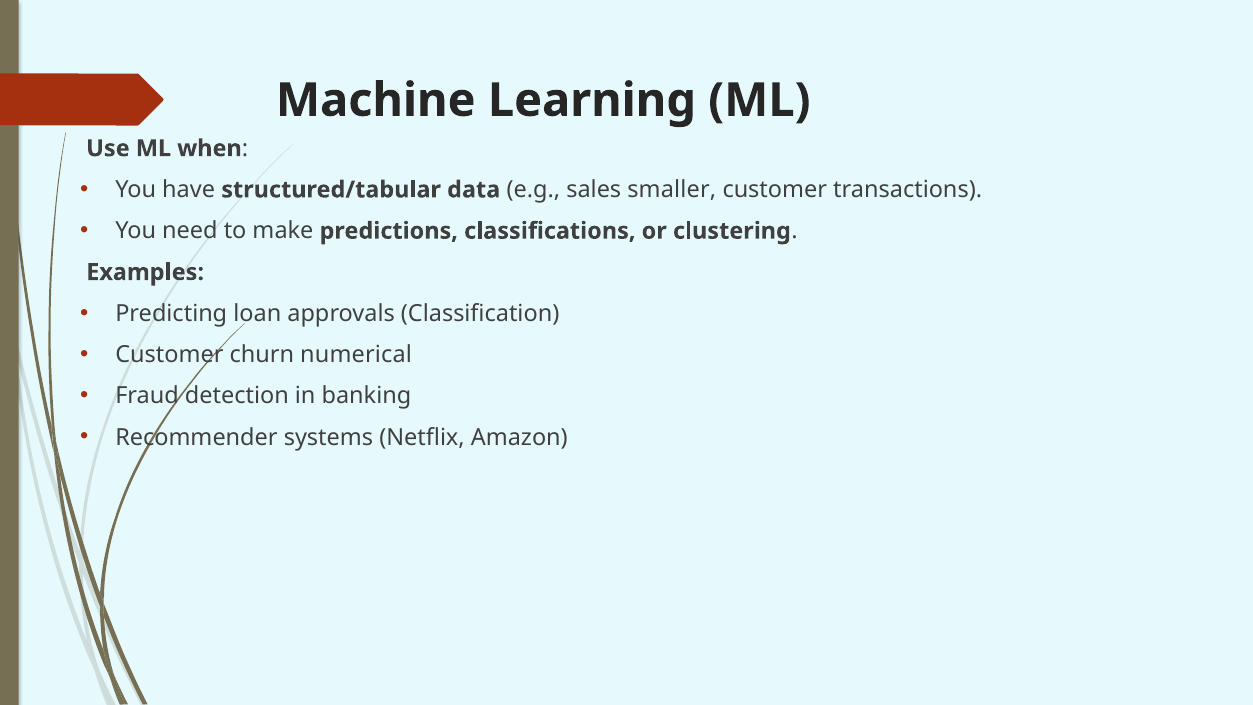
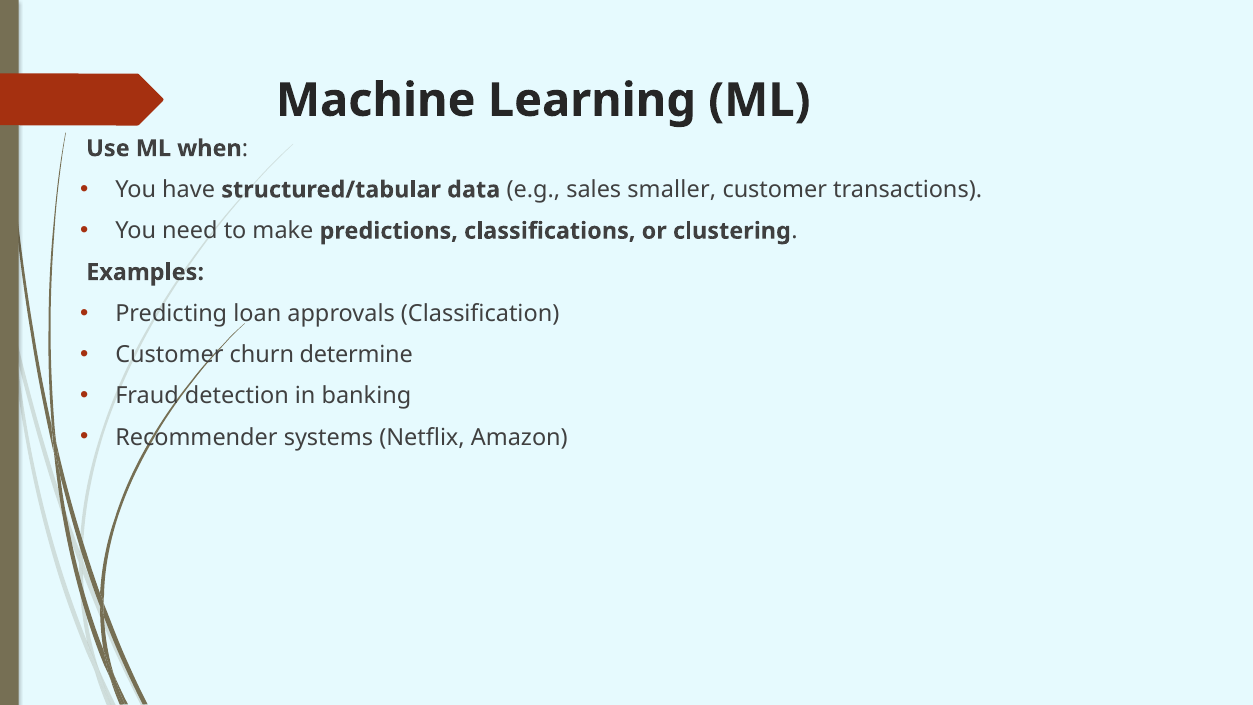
numerical: numerical -> determine (356, 355)
